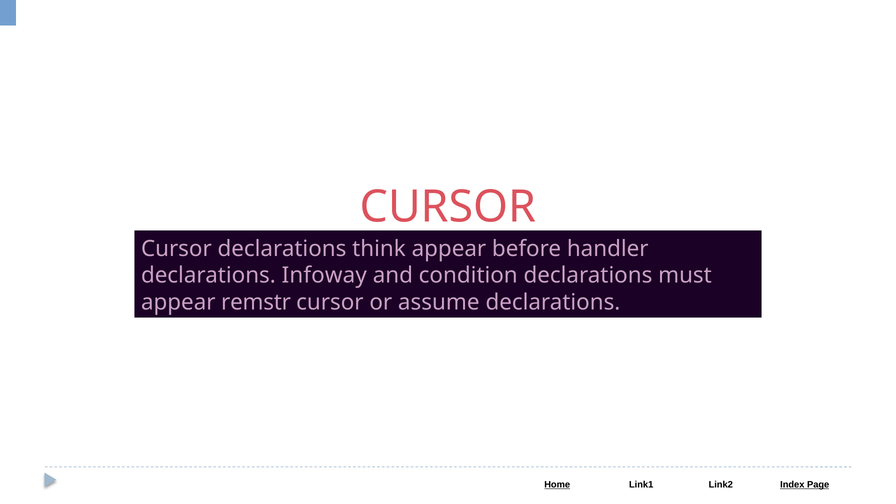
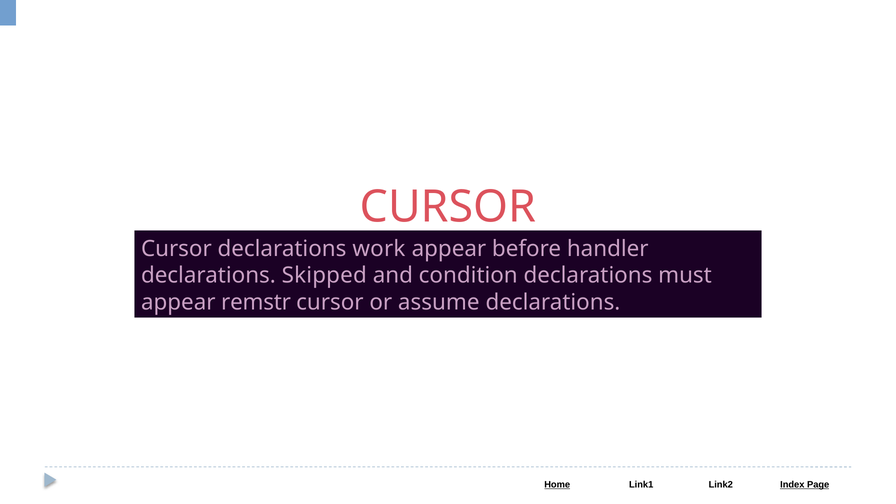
think: think -> work (379, 249)
Infoway: Infoway -> Skipped (324, 276)
